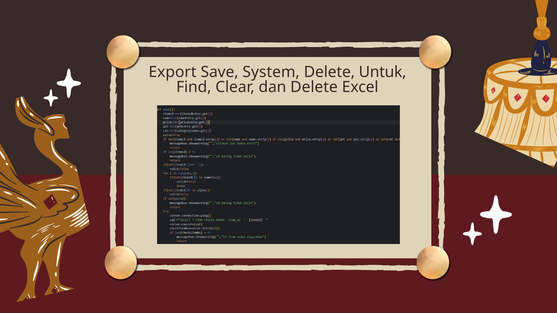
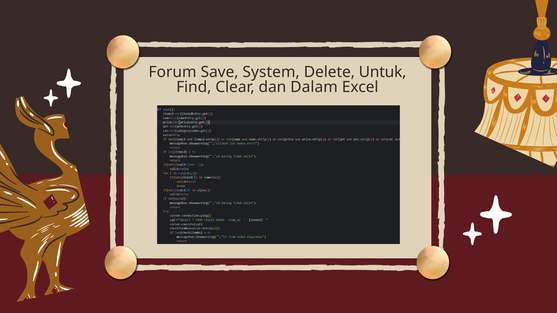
Export: Export -> Forum (173, 72)
dan Delete: Delete -> Dalam (314, 87)
